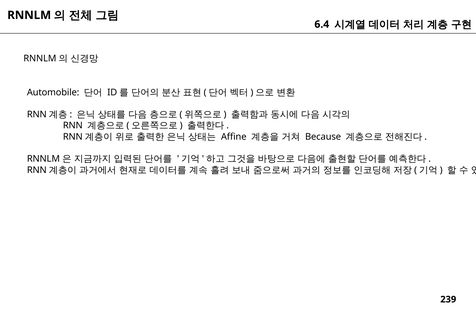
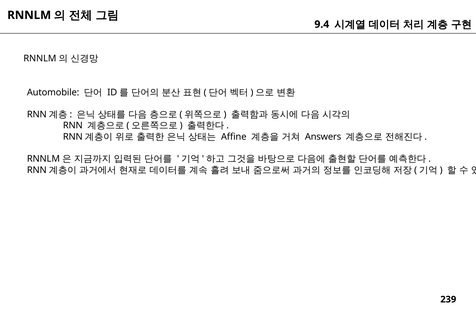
6.4: 6.4 -> 9.4 (322, 24)
Because: Because -> Answers (323, 137)
